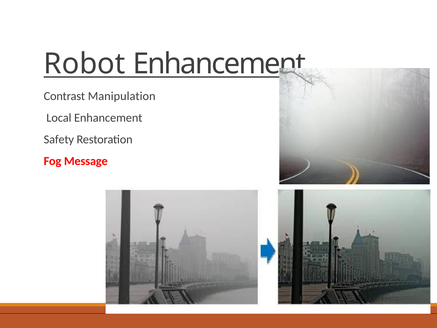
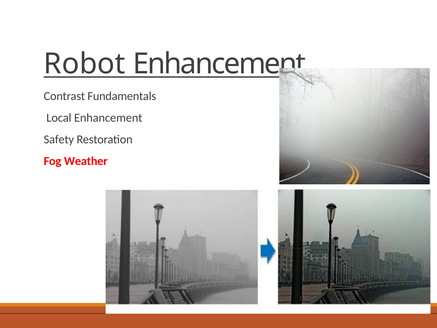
Manipulation: Manipulation -> Fundamentals (122, 96)
Message: Message -> Weather (86, 161)
